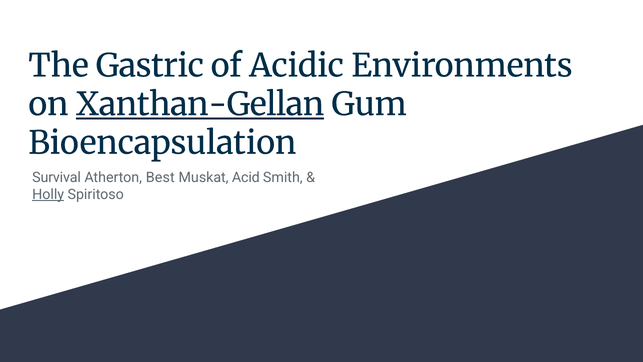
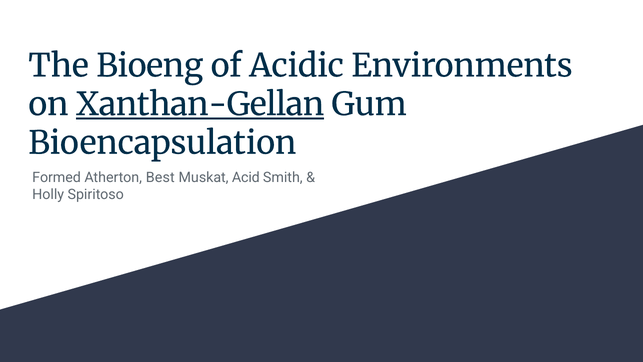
Gastric: Gastric -> Bioeng (150, 66)
Survival: Survival -> Formed (57, 177)
Holly underline: present -> none (48, 194)
